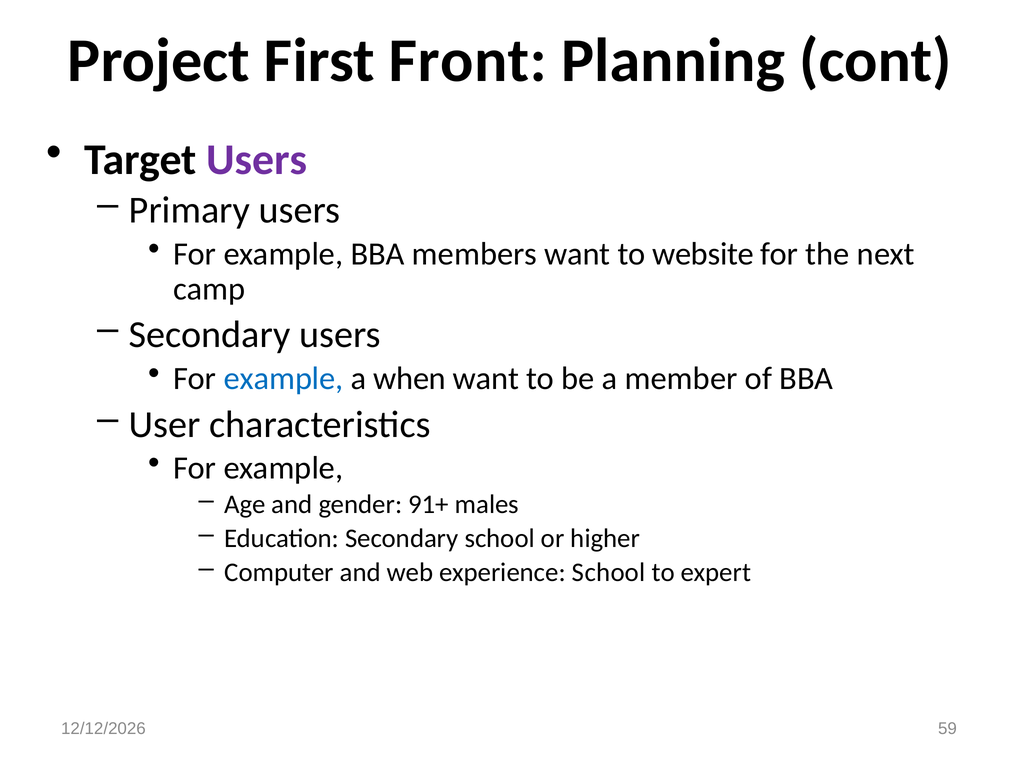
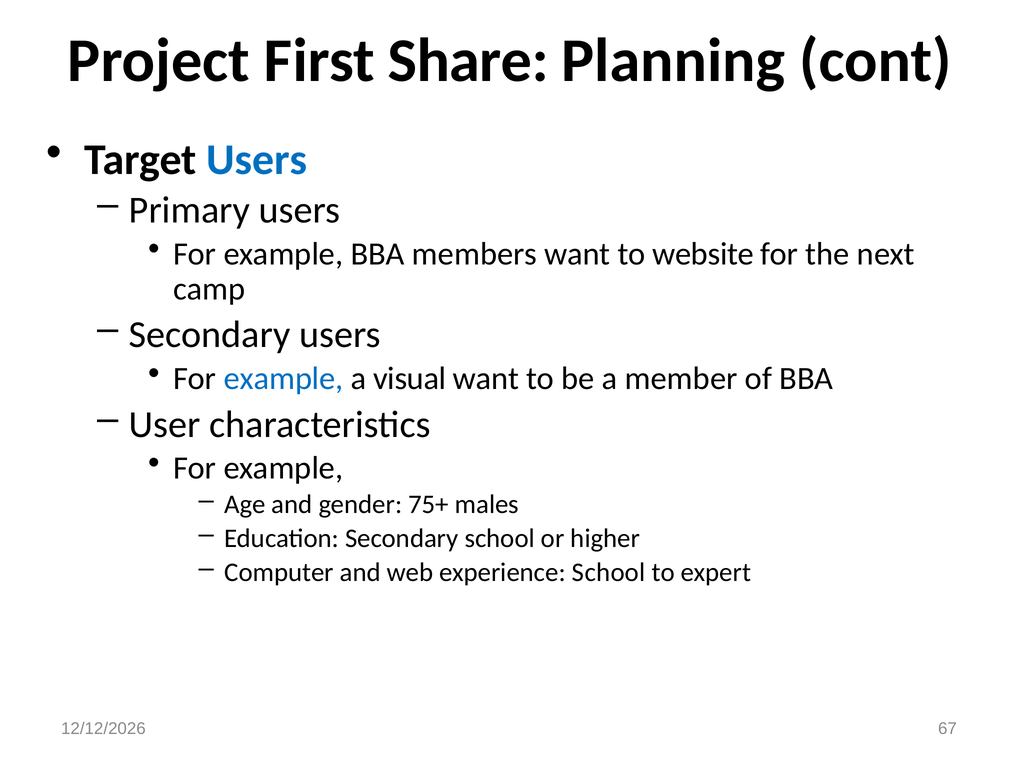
Front: Front -> Share (468, 61)
Users colour: purple -> blue (257, 160)
when: when -> visual (410, 379)
91+: 91+ -> 75+ (429, 505)
59: 59 -> 67 (947, 729)
